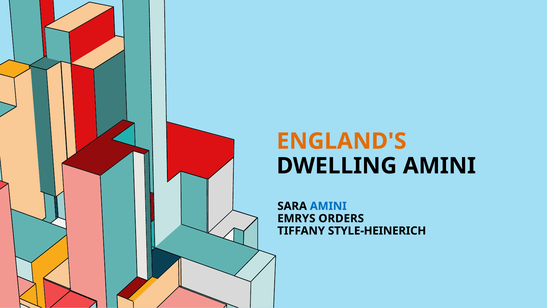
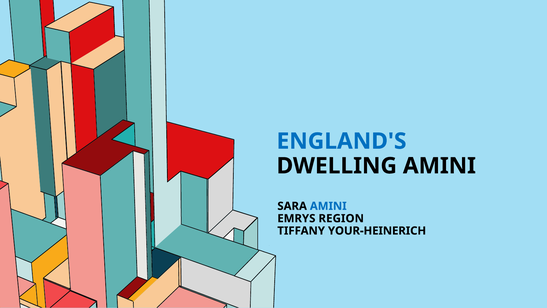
ENGLAND'S colour: orange -> blue (341, 141)
ORDERS: ORDERS -> REGION (341, 218)
STYLE-HEINERICH: STYLE-HEINERICH -> YOUR-HEINERICH (377, 231)
